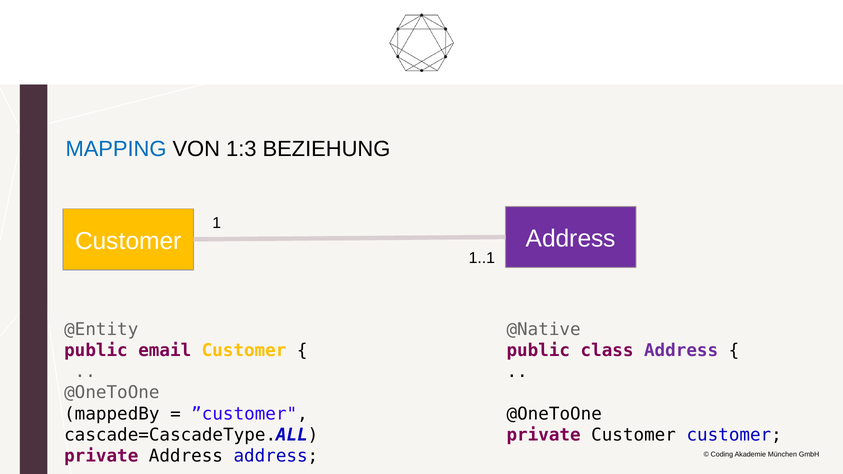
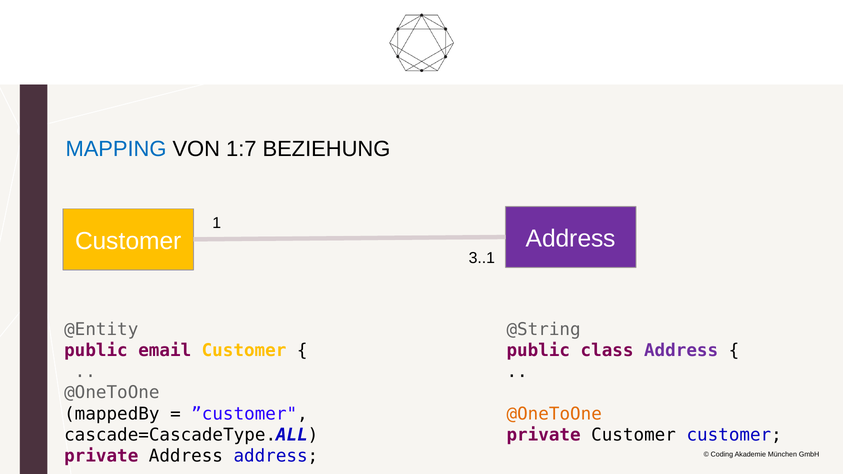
1:3: 1:3 -> 1:7 (241, 149)
1..1: 1..1 -> 3..1 (482, 258)
@Native: @Native -> @String (544, 330)
@OneToOne colour: black -> orange (554, 414)
